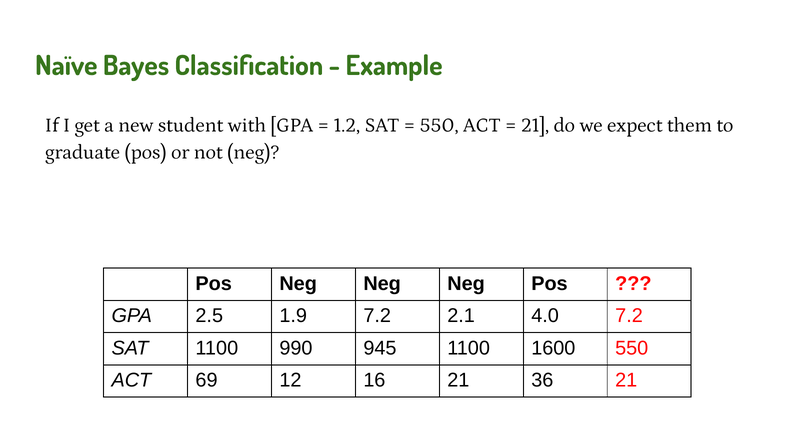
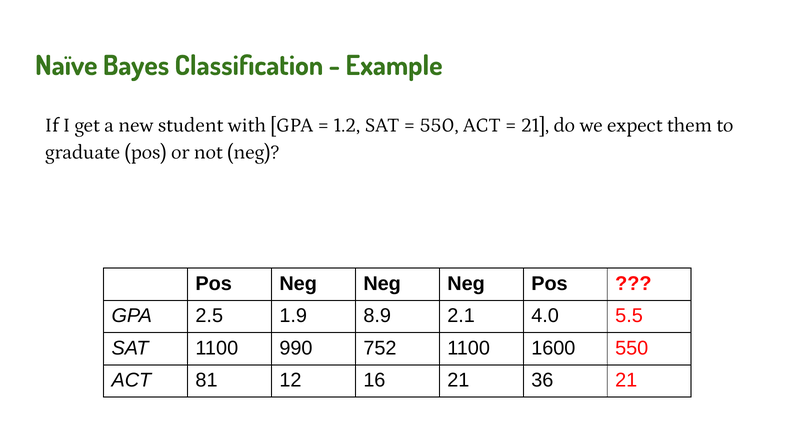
1.9 7.2: 7.2 -> 8.9 (377, 316)
4.0 7.2: 7.2 -> 5.5 (629, 316)
945: 945 -> 752 (380, 348)
69: 69 -> 81 (207, 380)
